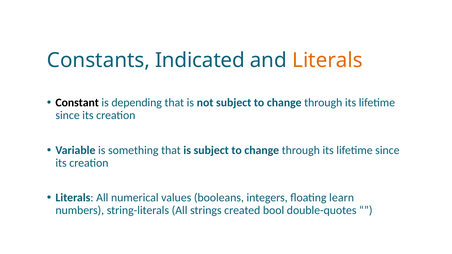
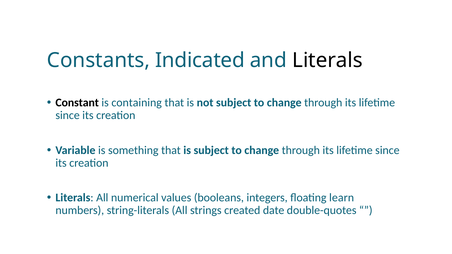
Literals colour: orange -> black (327, 60)
depending: depending -> containing (137, 103)
bool: bool -> date (274, 211)
